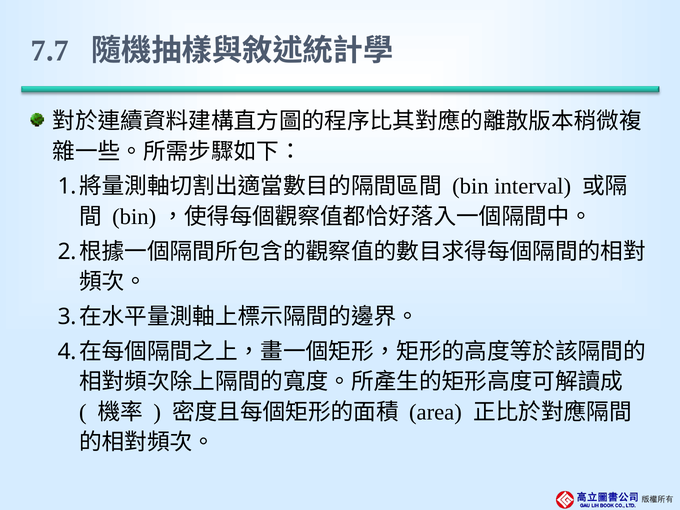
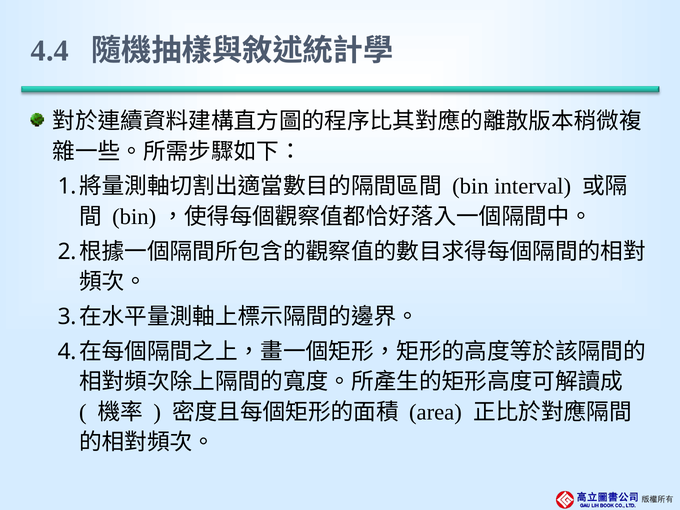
7.7: 7.7 -> 4.4 (50, 51)
